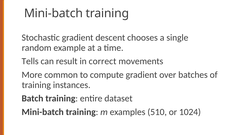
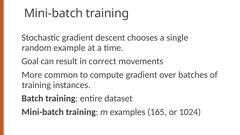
Tells: Tells -> Goal (30, 61)
510: 510 -> 165 (157, 112)
